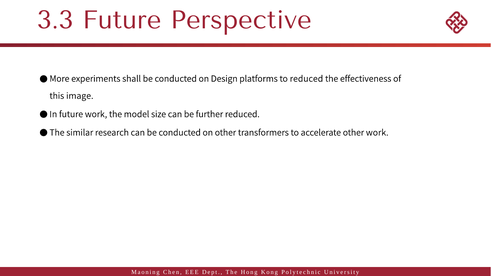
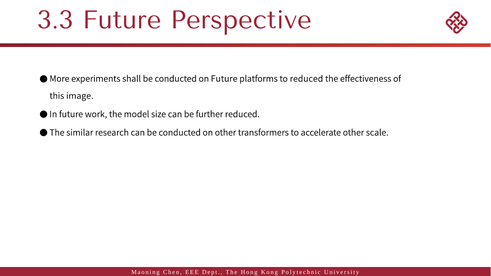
on Design: Design -> Future (224, 79)
other work: work -> scale (377, 132)
